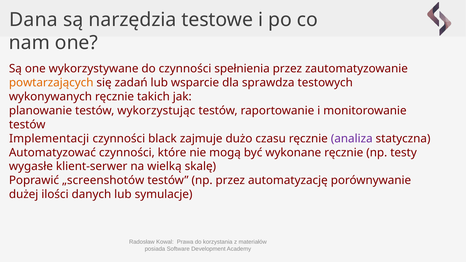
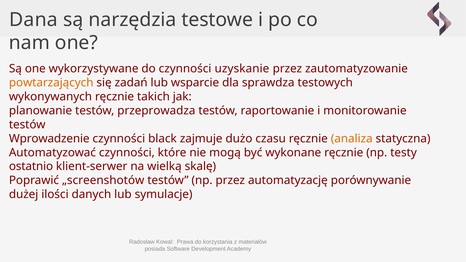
spełnienia: spełnienia -> uzyskanie (242, 69)
wykorzystując: wykorzystując -> przeprowadza (156, 111)
Implementacji: Implementacji -> Wprowadzenie (49, 139)
analiza colour: purple -> orange (352, 139)
wygasłe: wygasłe -> ostatnio (31, 167)
